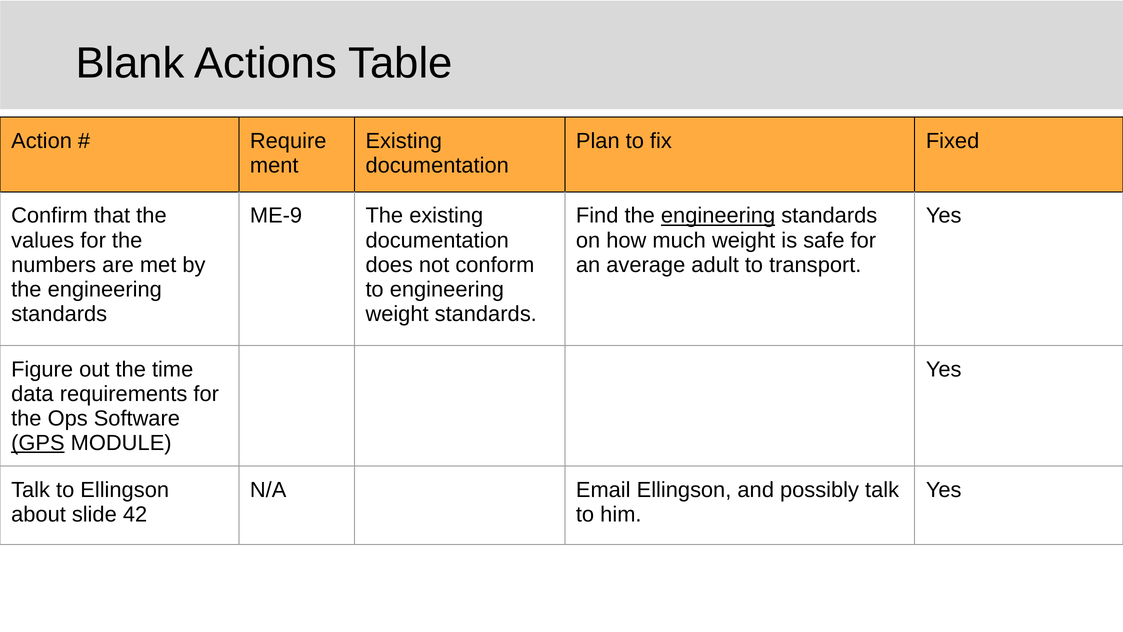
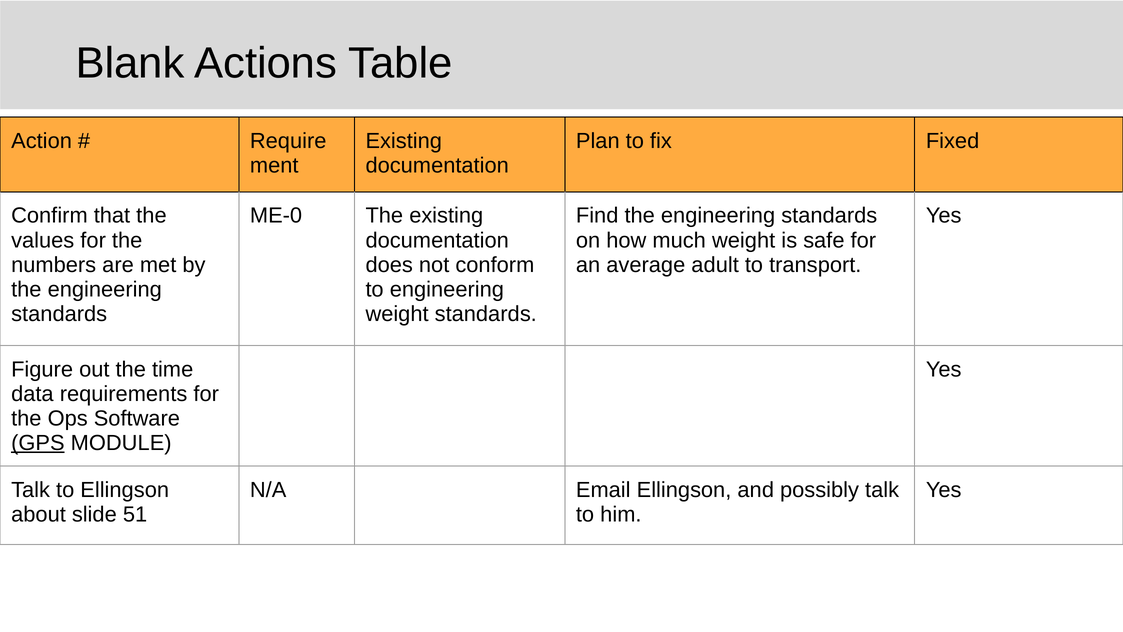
ME-9: ME-9 -> ME-0 (276, 216)
engineering underline: present -> none (718, 216)
42: 42 -> 51 (135, 514)
